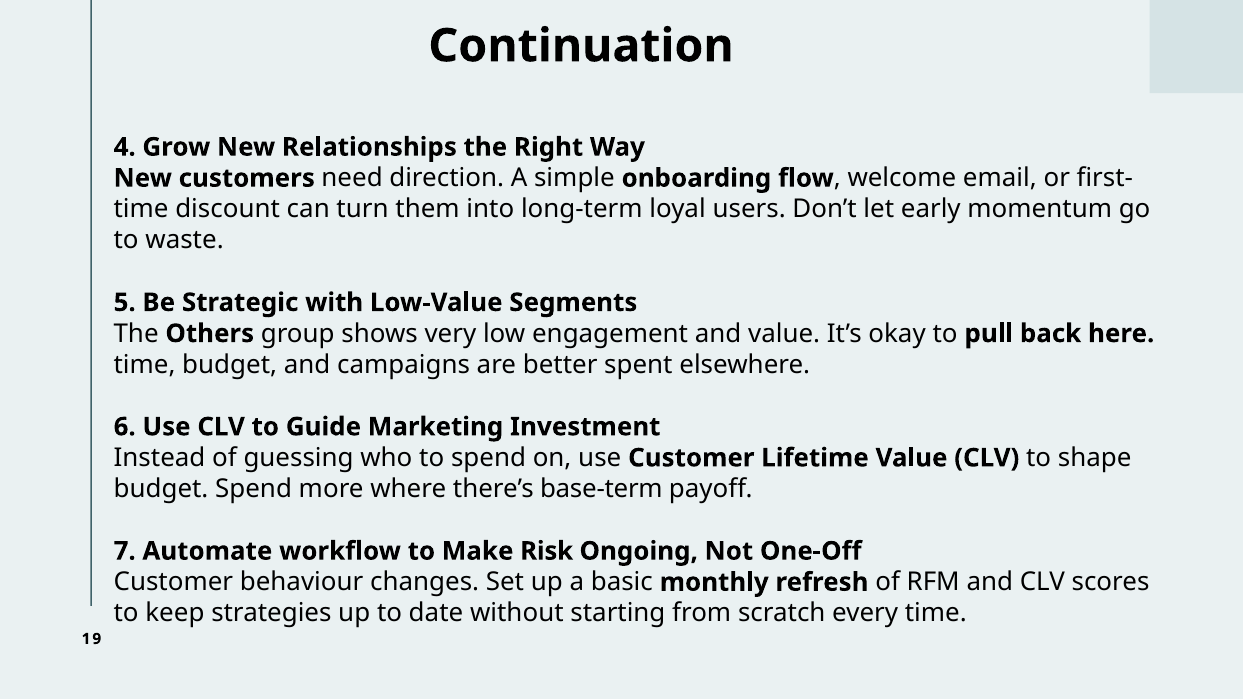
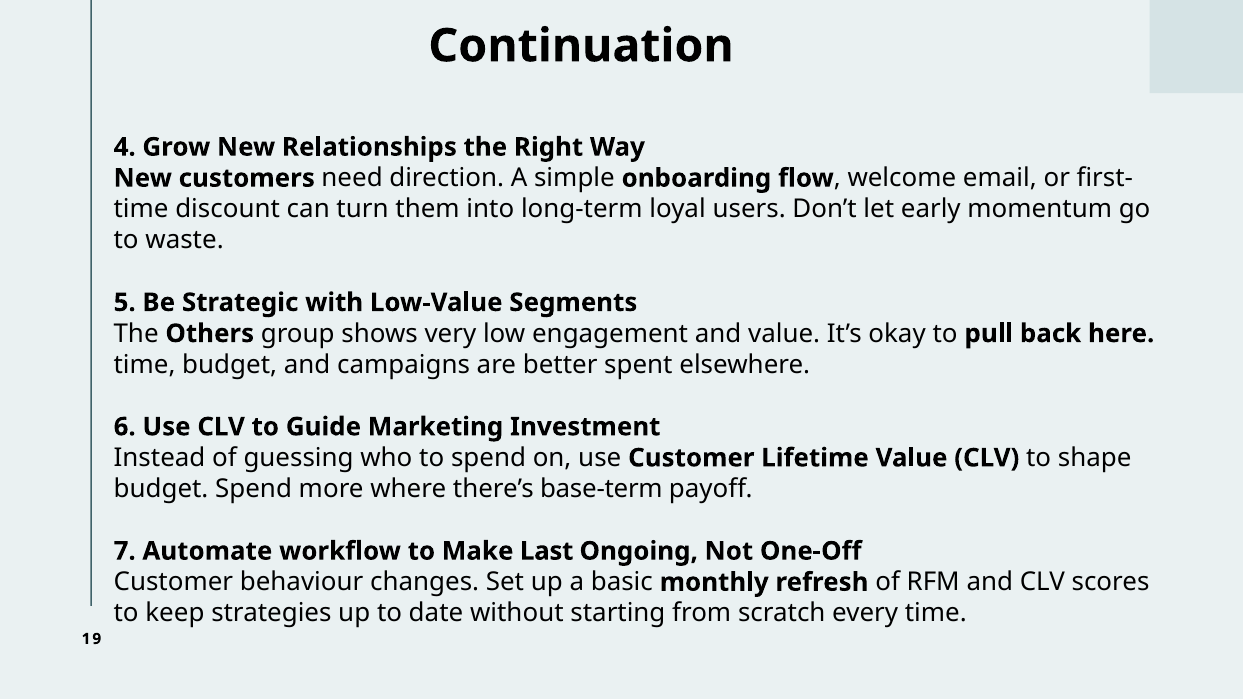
Risk: Risk -> Last (547, 551)
